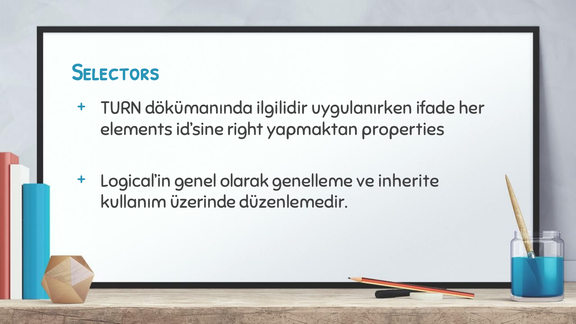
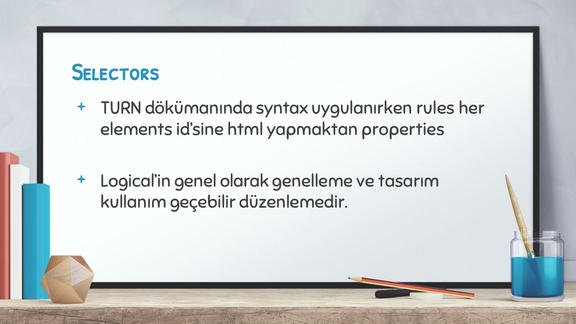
ilgilidir: ilgilidir -> syntax (282, 108)
ifade: ifade -> rules (436, 108)
right: right -> html (245, 129)
inherite: inherite -> tasarım (409, 181)
üzerinde: üzerinde -> geçebilir (203, 202)
